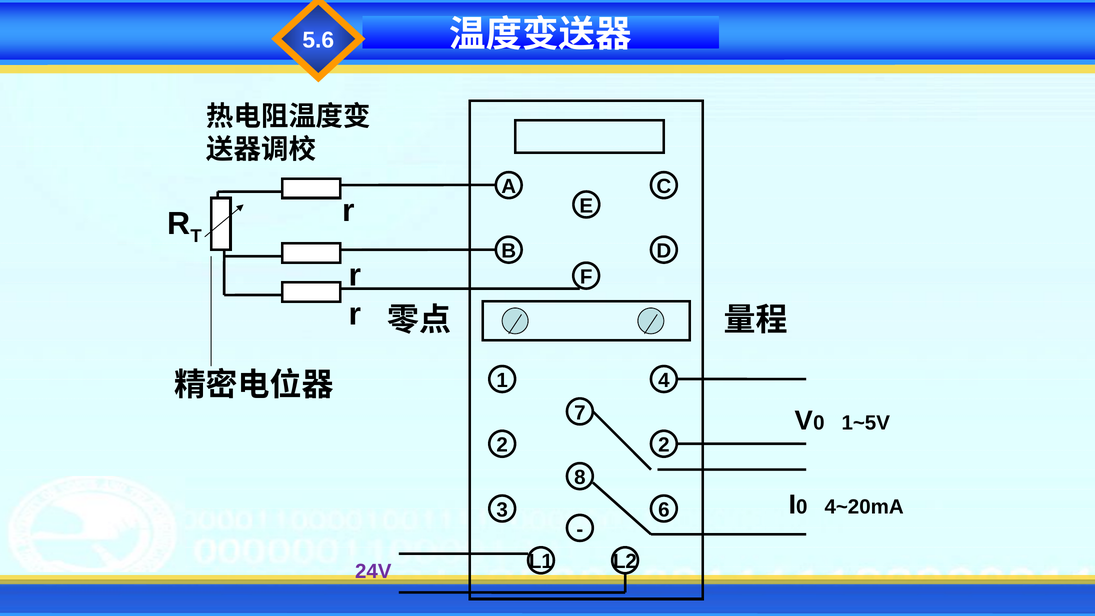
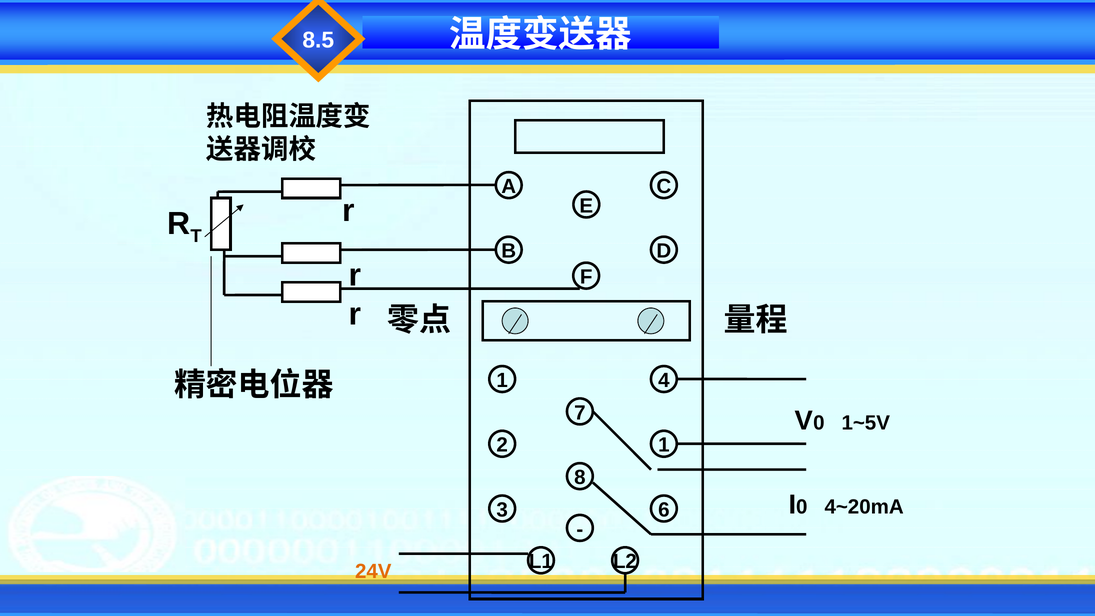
5.6: 5.6 -> 8.5 (318, 40)
2 2: 2 -> 1 (664, 445)
24V colour: purple -> orange (373, 571)
